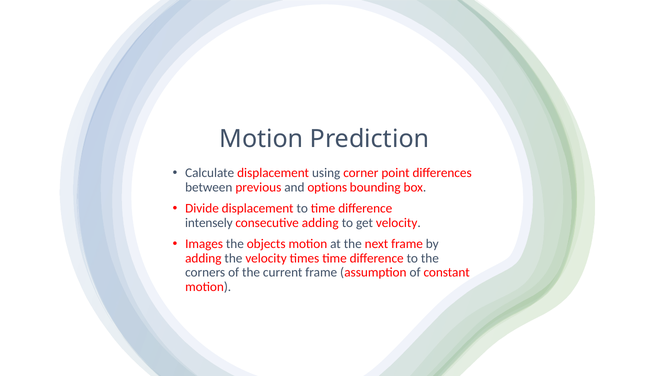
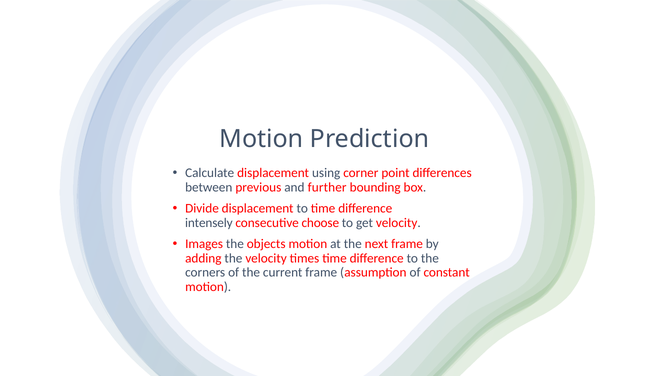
options: options -> further (327, 187)
consecutive adding: adding -> choose (320, 223)
